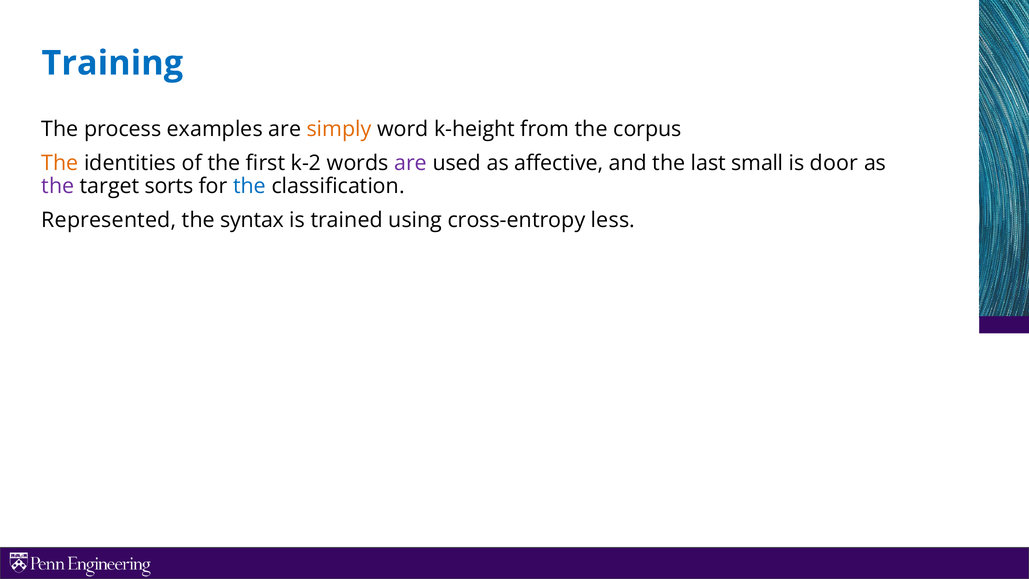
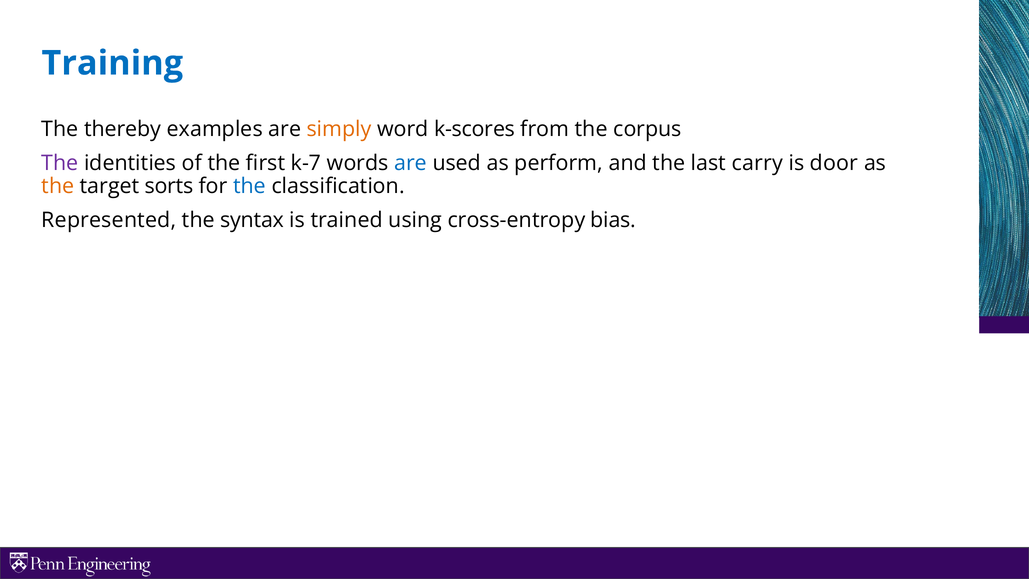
process: process -> thereby (123, 129)
k-height: k-height -> k-scores (475, 129)
The colour: orange -> purple (60, 163)
k-2: k-2 -> k-7 (306, 163)
are colour: purple -> blue (411, 163)
affective: affective -> perform (559, 163)
small: small -> carry (757, 163)
the colour: purple -> orange (58, 186)
less: less -> bias (613, 220)
